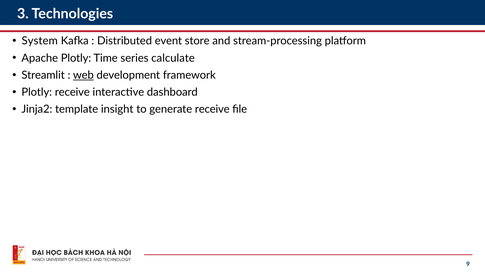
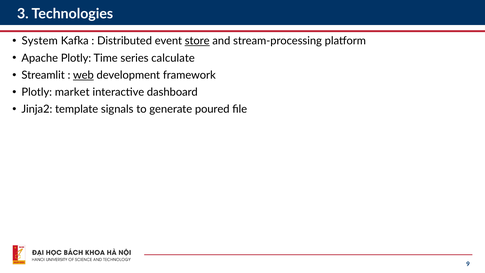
store underline: none -> present (197, 41)
Plotly receive: receive -> market (72, 92)
insight: insight -> signals (117, 109)
generate receive: receive -> poured (212, 109)
